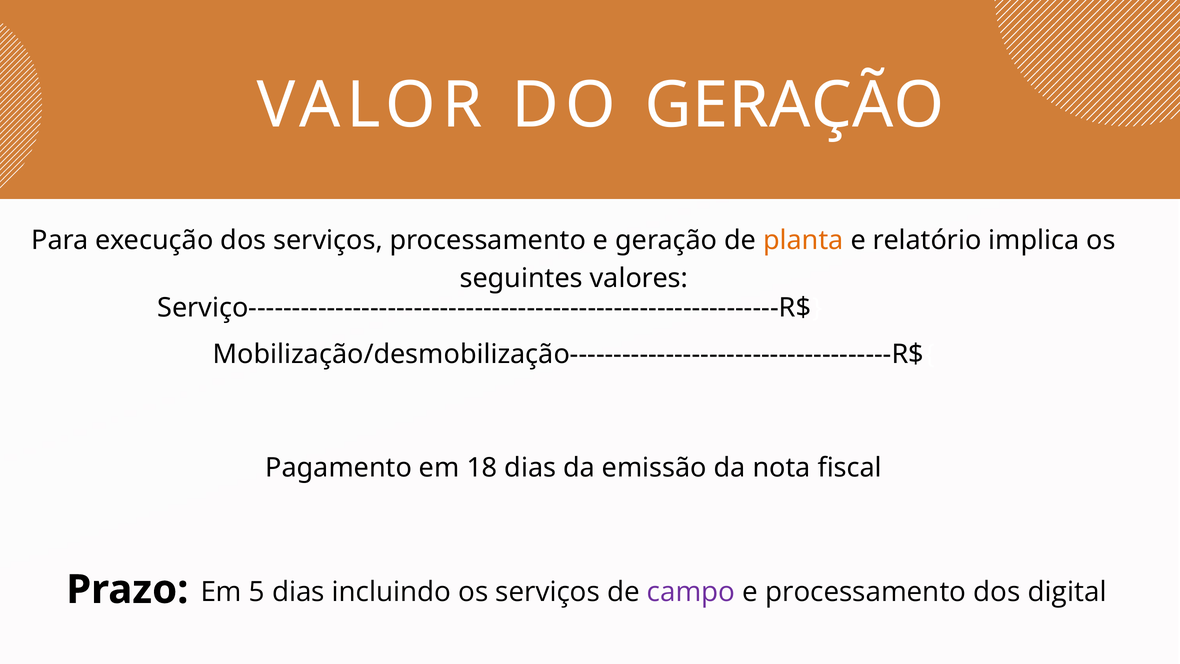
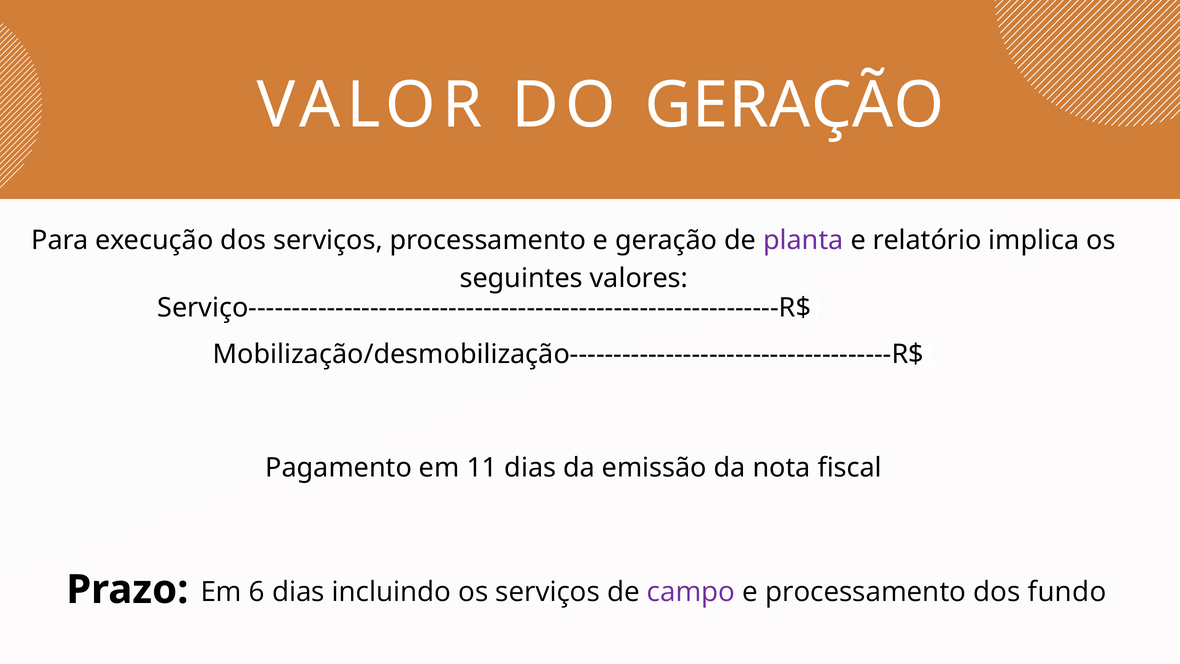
planta colour: orange -> purple (803, 240)
18: 18 -> 11 (482, 468)
5: 5 -> 6 (257, 592)
digital: digital -> fundo (1067, 592)
